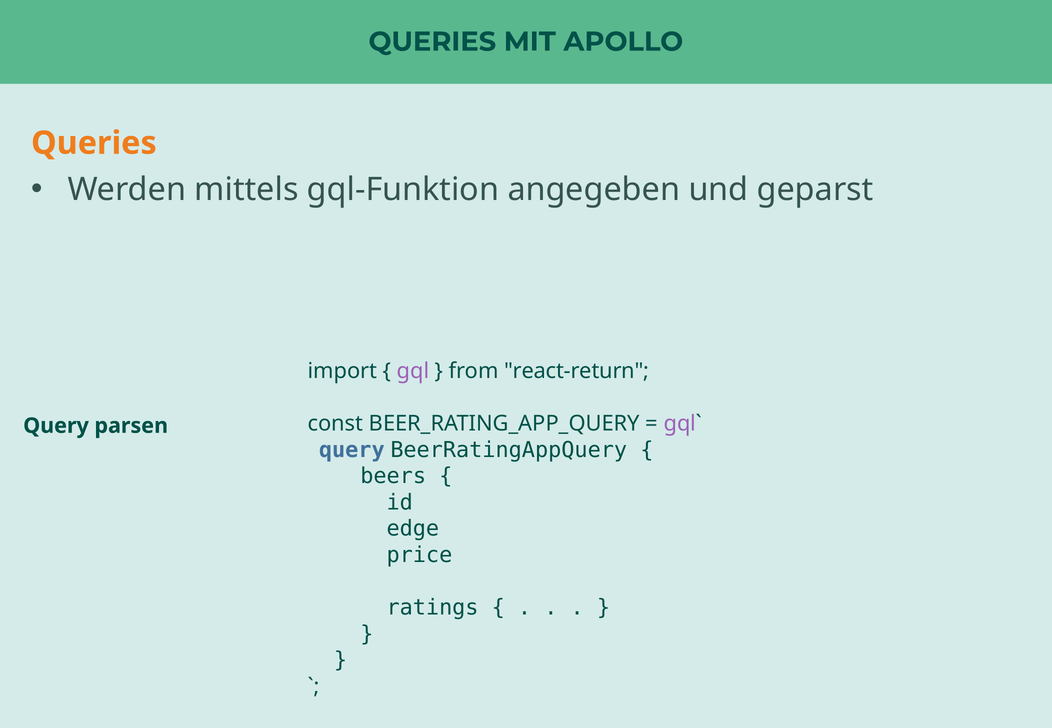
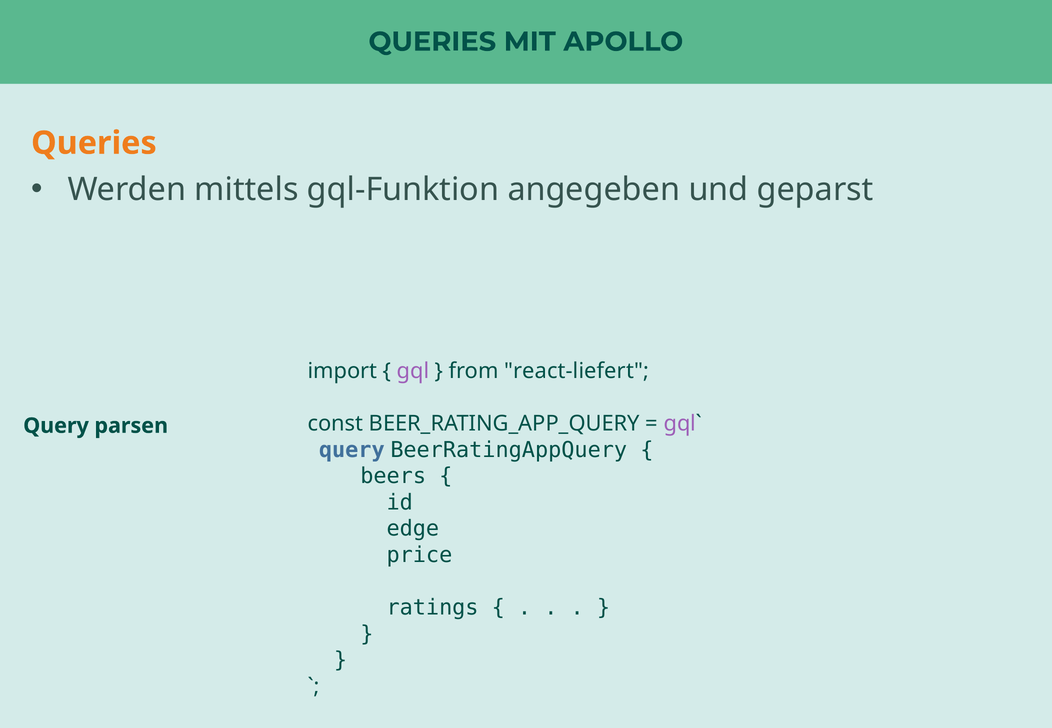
react-return: react-return -> react-liefert (577, 371)
